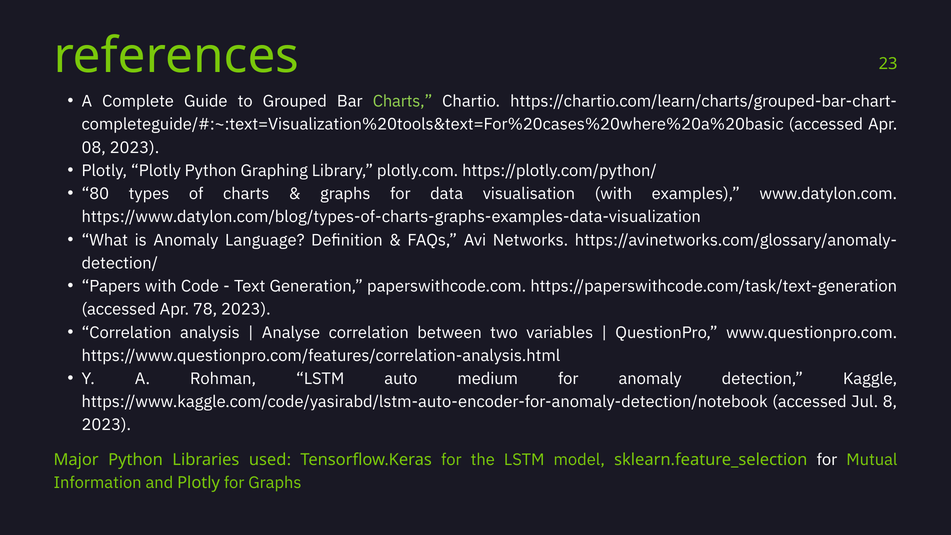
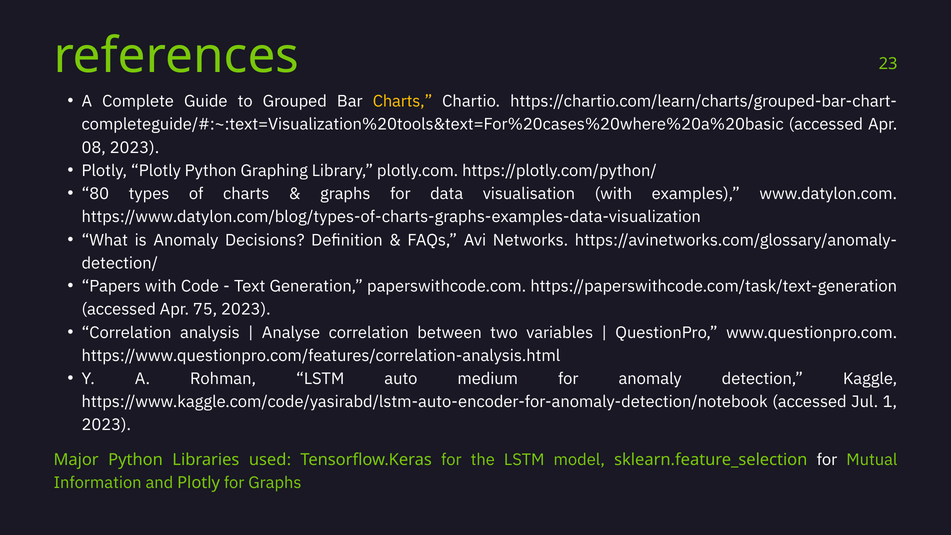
Charts colour: light green -> yellow (403, 101)
Language: Language -> Decisions (265, 240)
78: 78 -> 75 (205, 309)
8: 8 -> 1 (890, 402)
